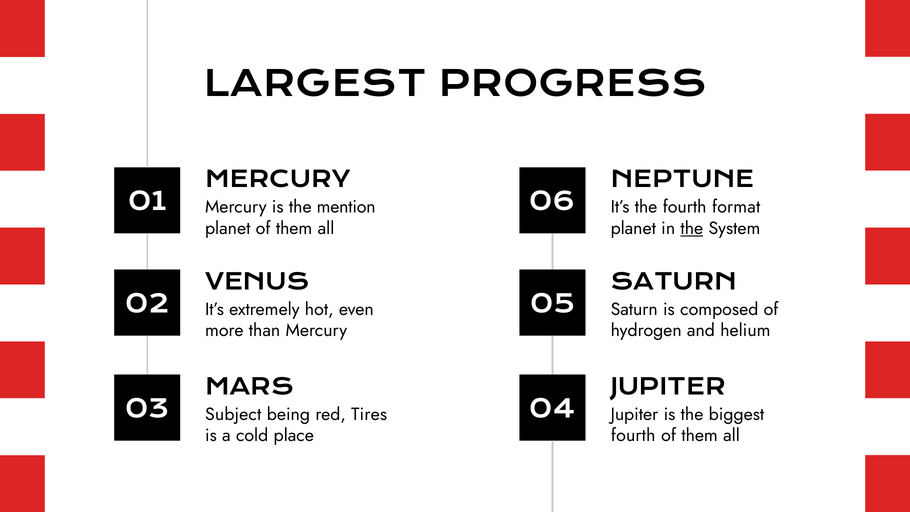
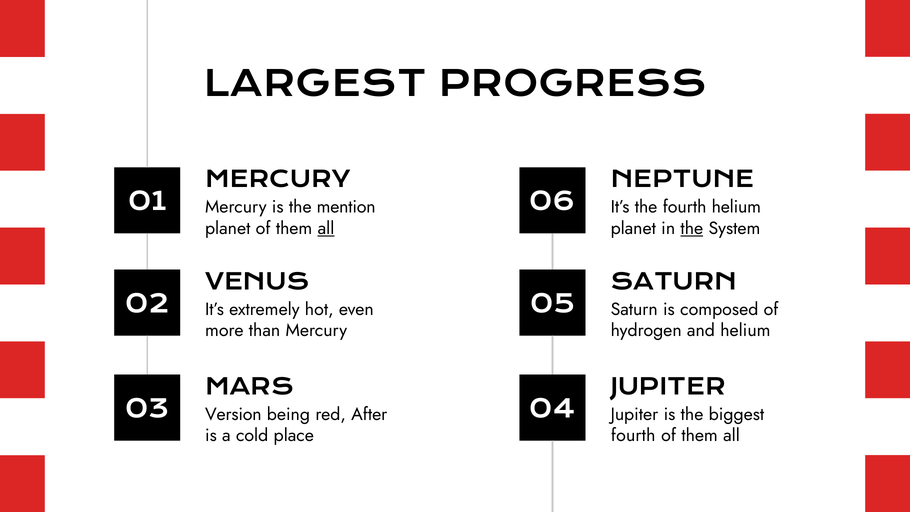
fourth format: format -> helium (736, 207)
all underline: none -> present (326, 228)
Subject: Subject -> Version (233, 414)
Tires: Tires -> After (369, 414)
